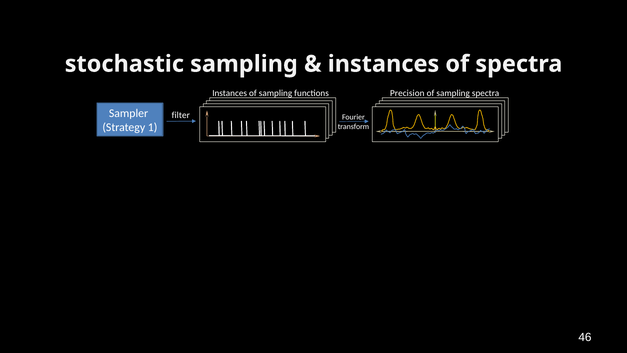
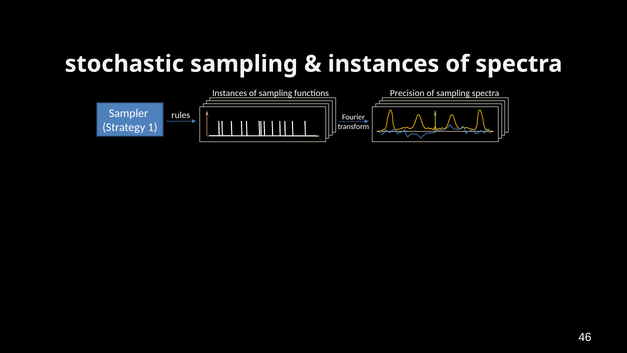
filter: filter -> rules (181, 115)
